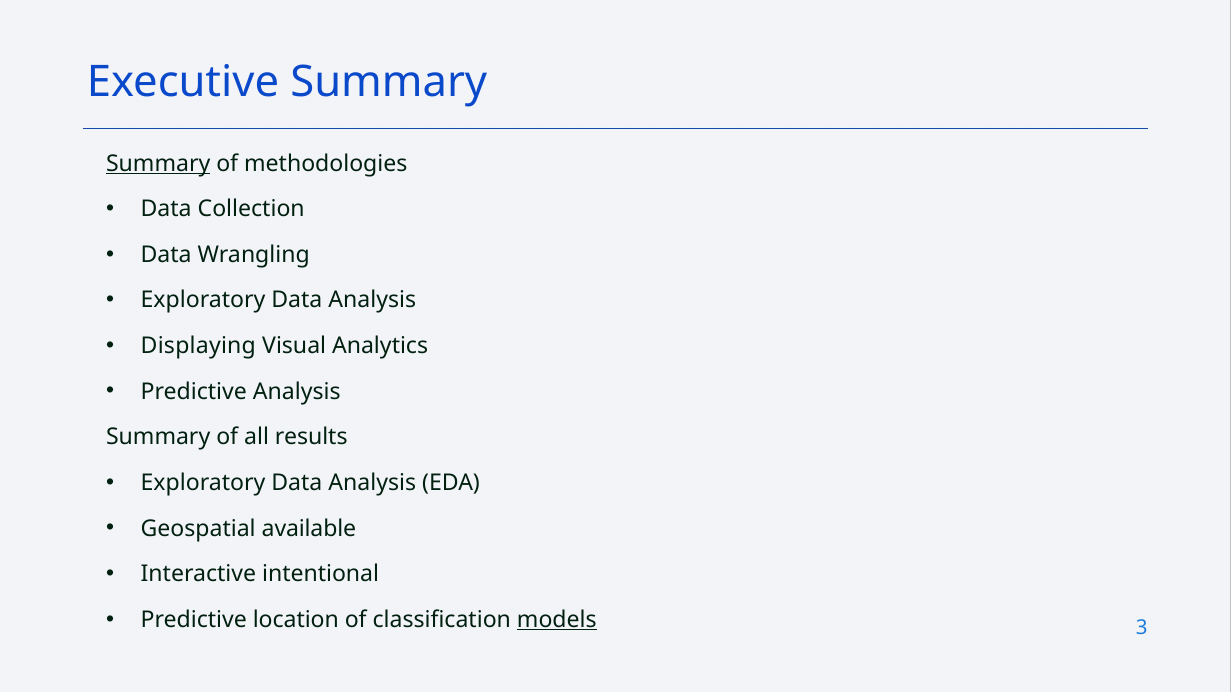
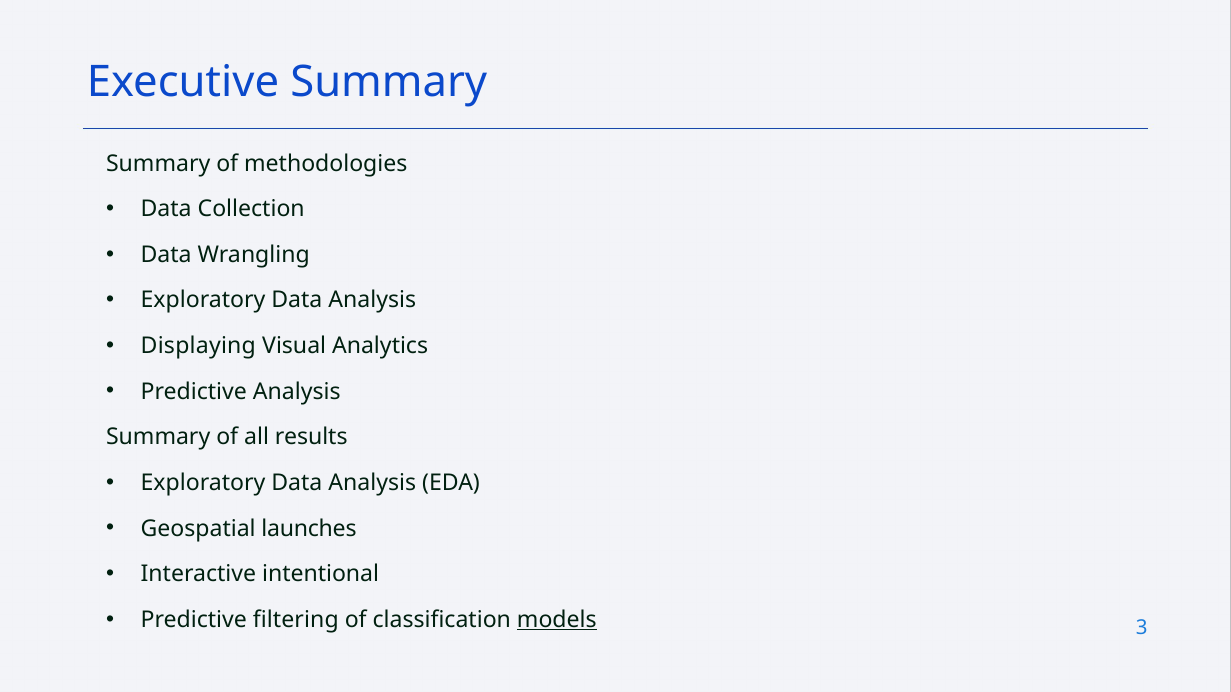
Summary underline: present -> none (158, 164)
available: available -> launches (309, 529)
location: location -> filtering (296, 620)
